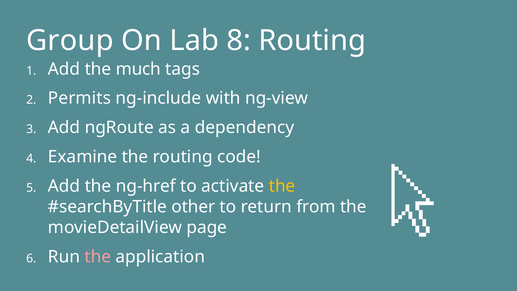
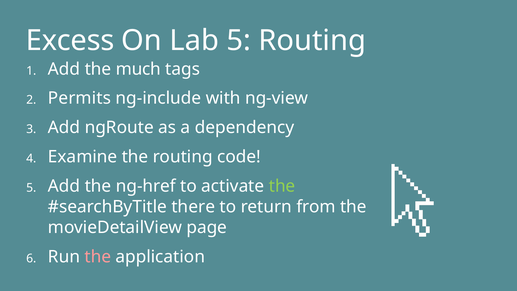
Group: Group -> Excess (70, 41)
Lab 8: 8 -> 5 (239, 41)
the colour: yellow -> light green (282, 186)
other: other -> there (193, 207)
